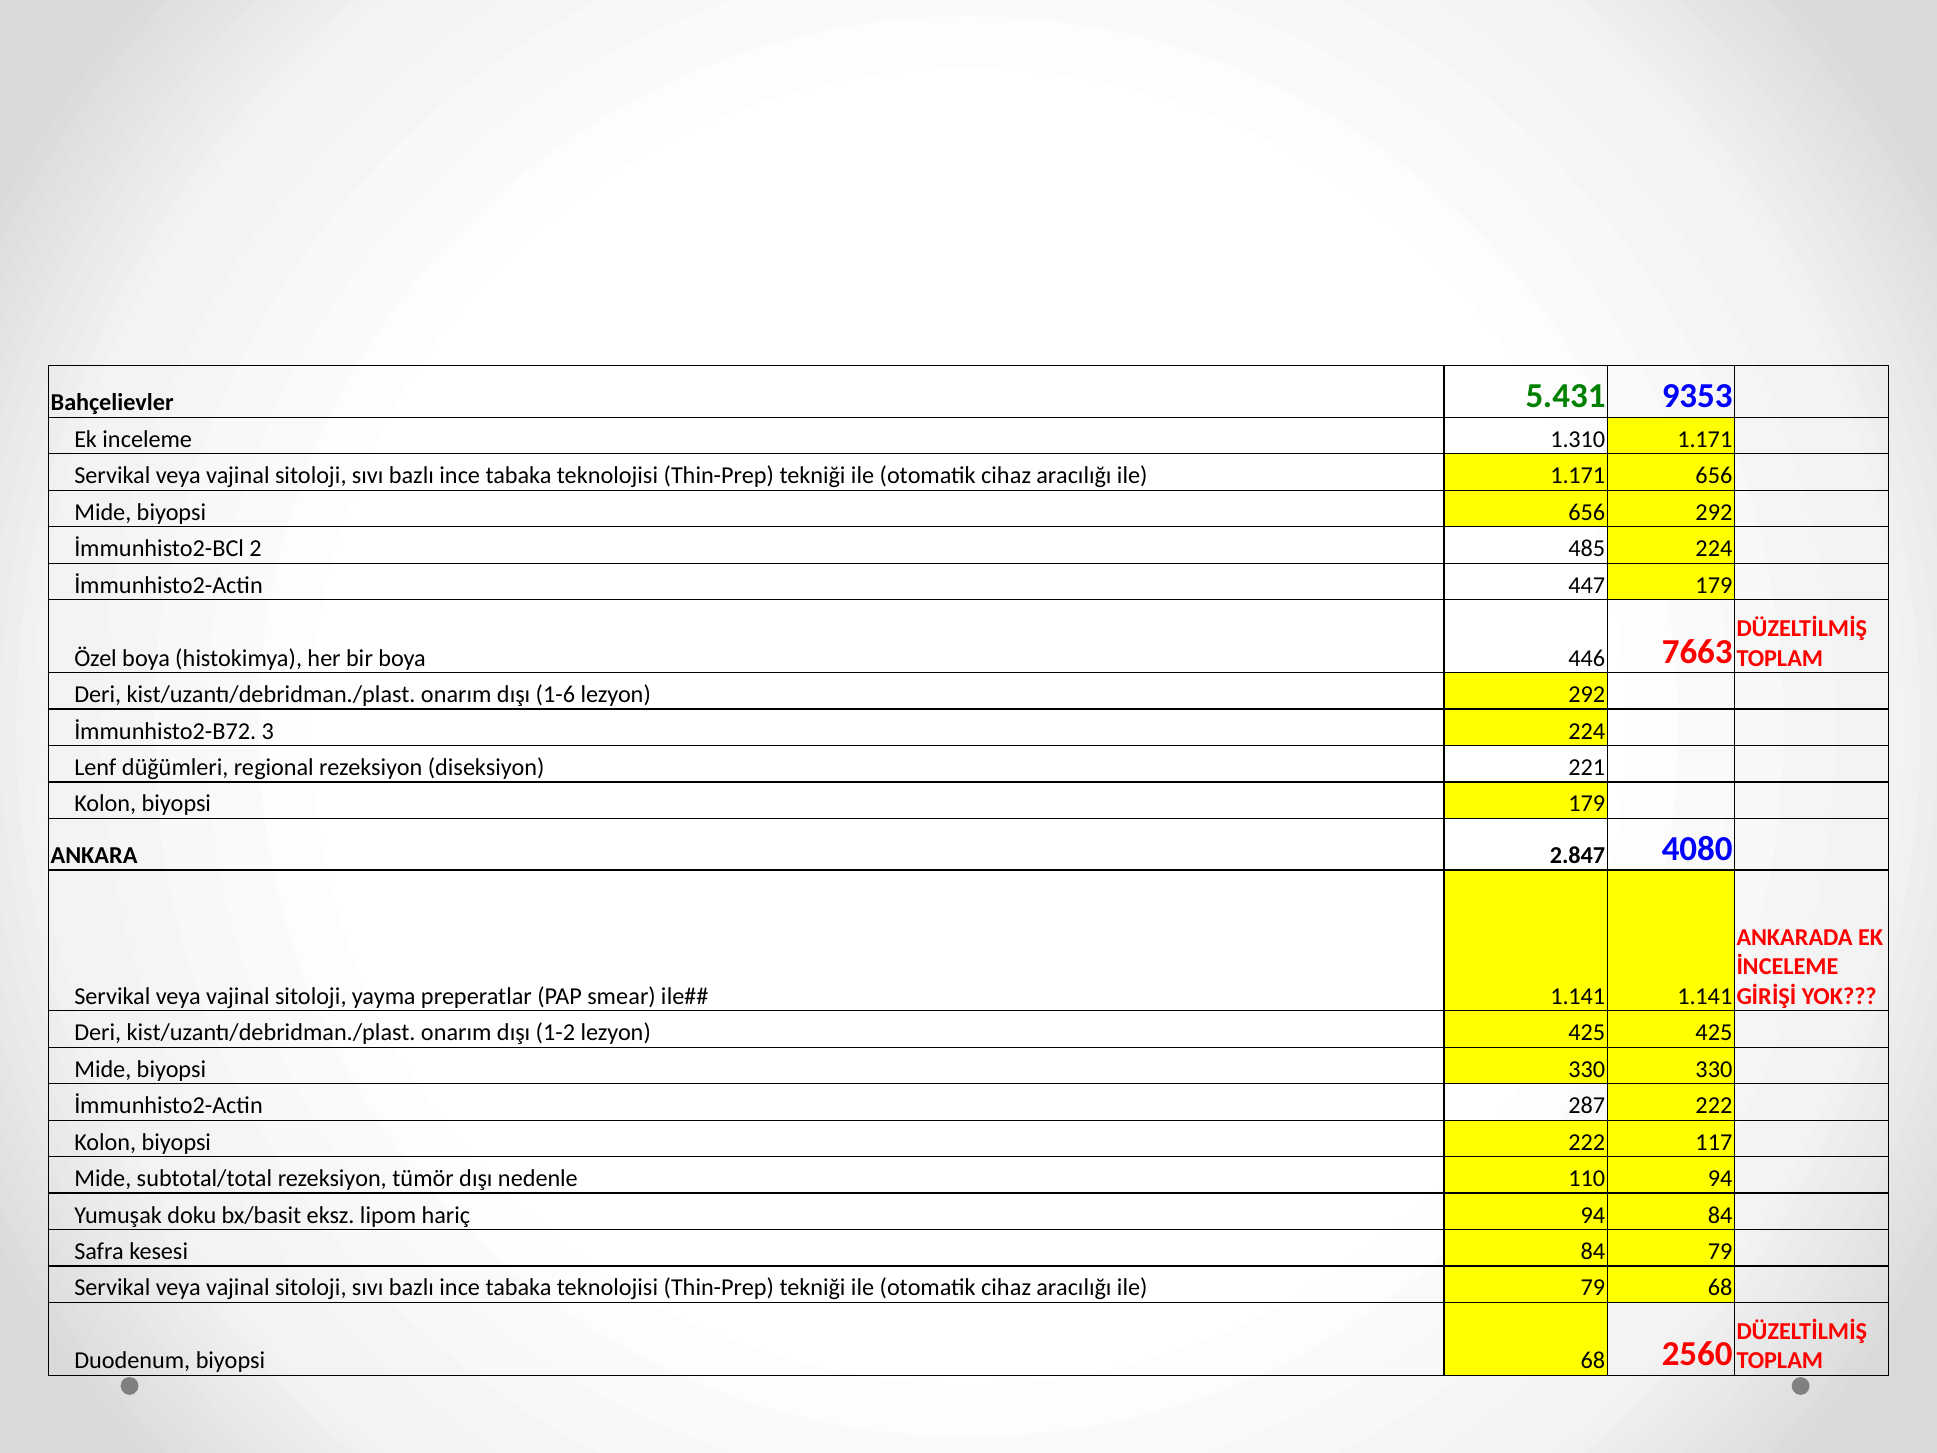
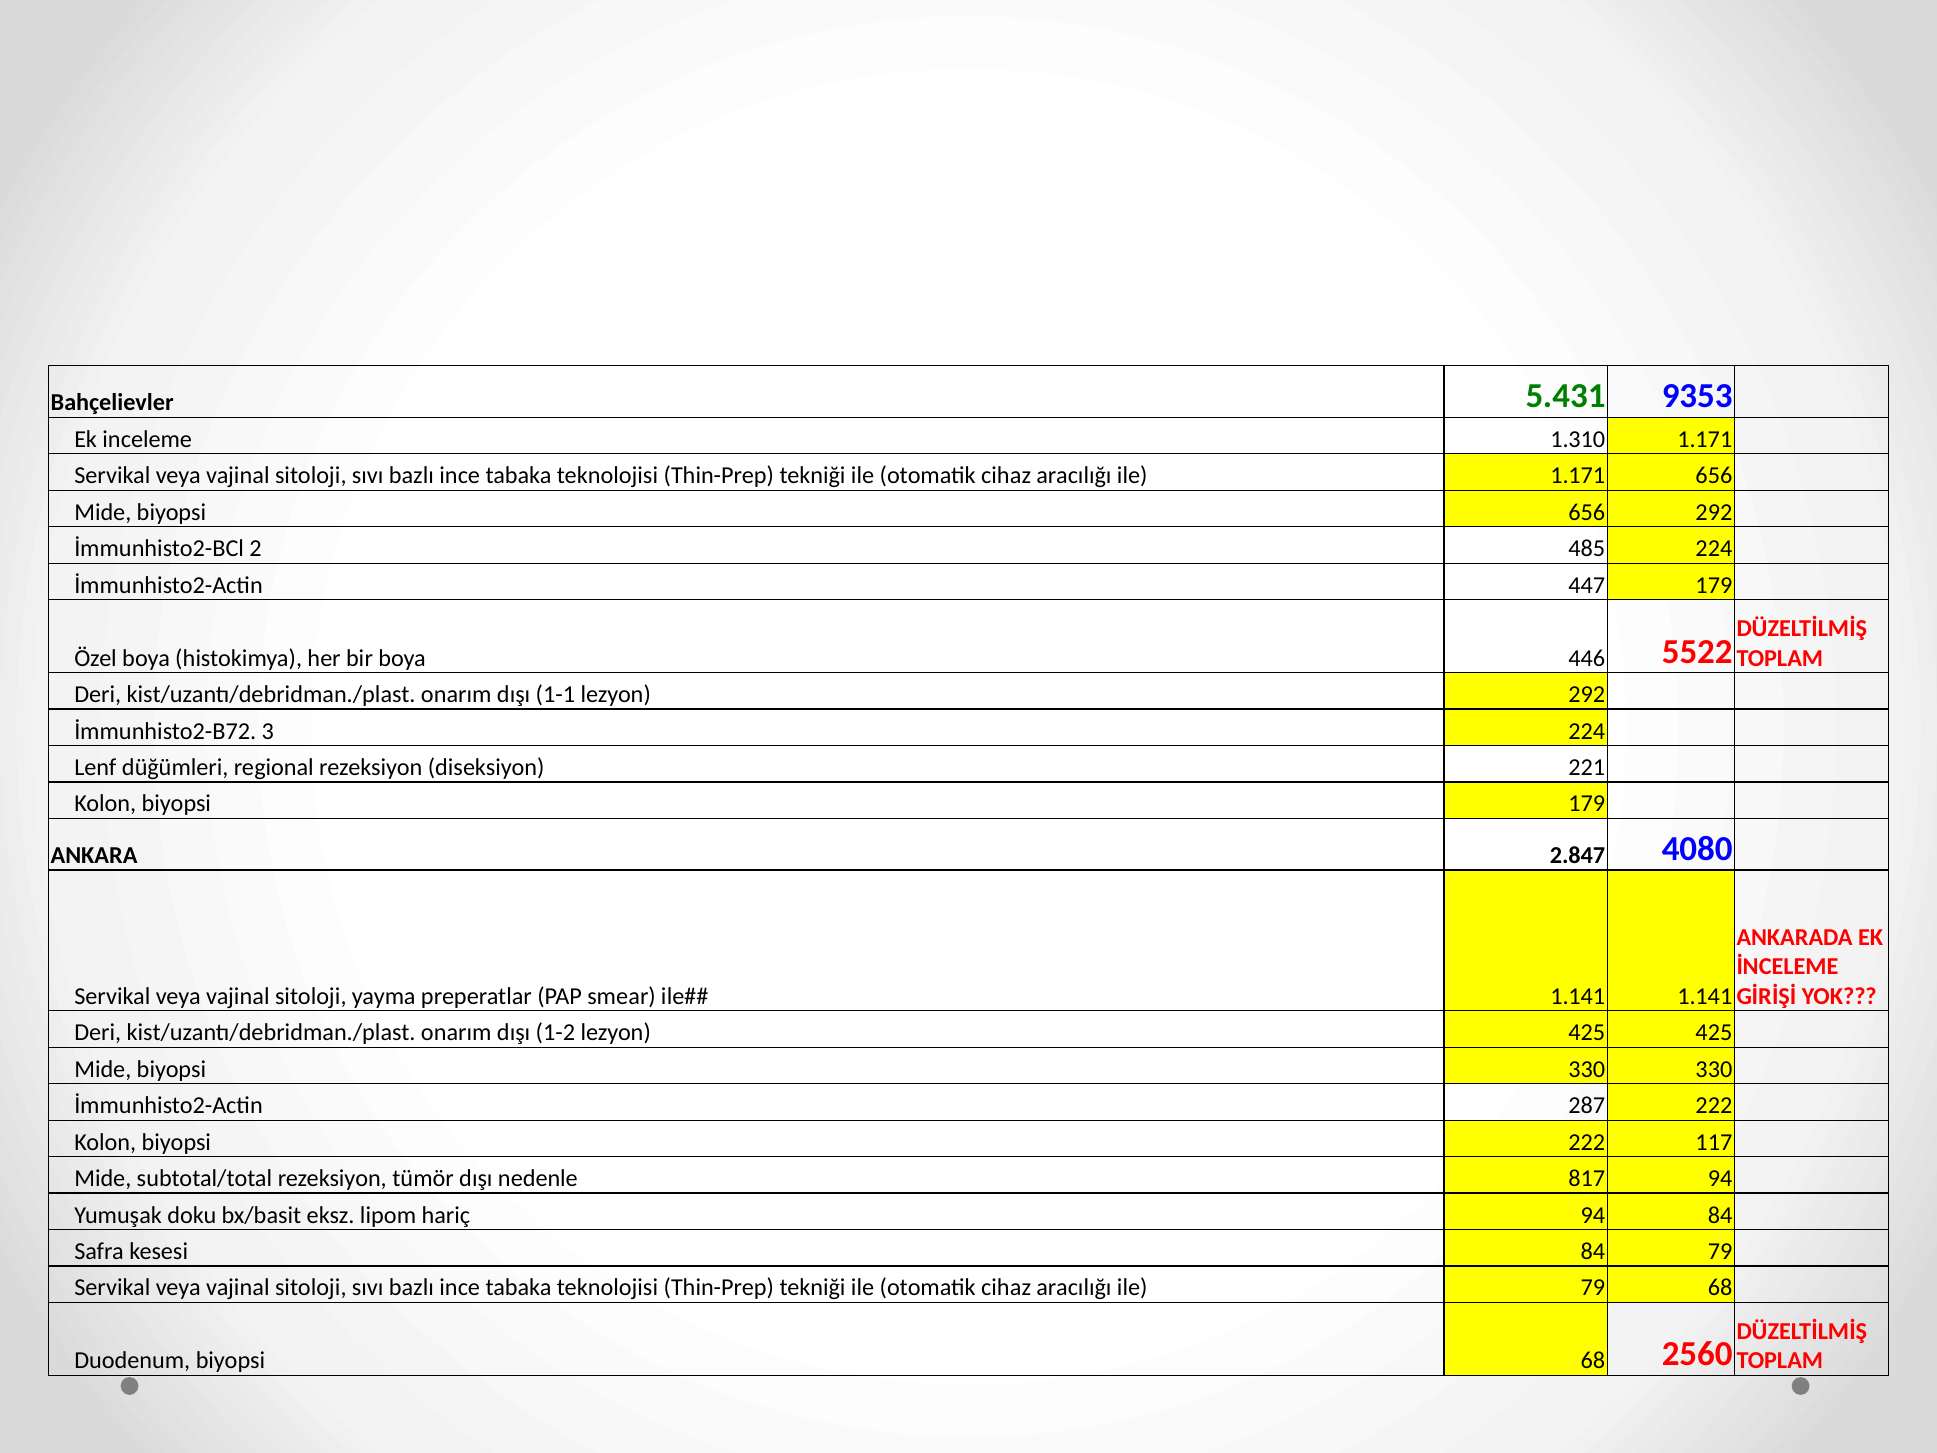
7663: 7663 -> 5522 (1697, 652)
1-6: 1-6 -> 1-1 (555, 694)
110: 110 -> 817 (1587, 1178)
